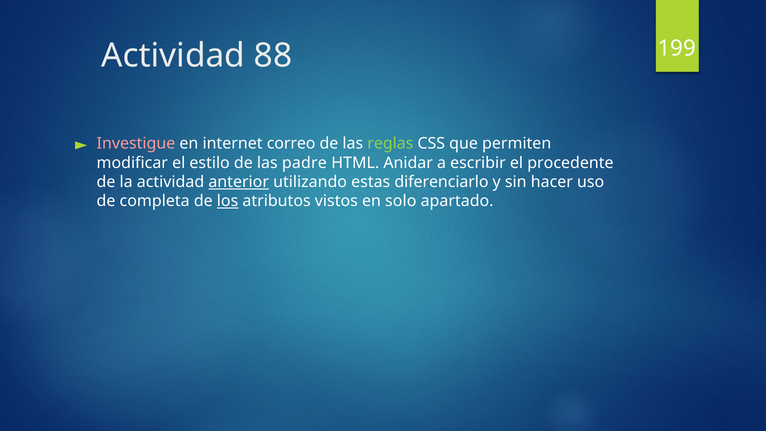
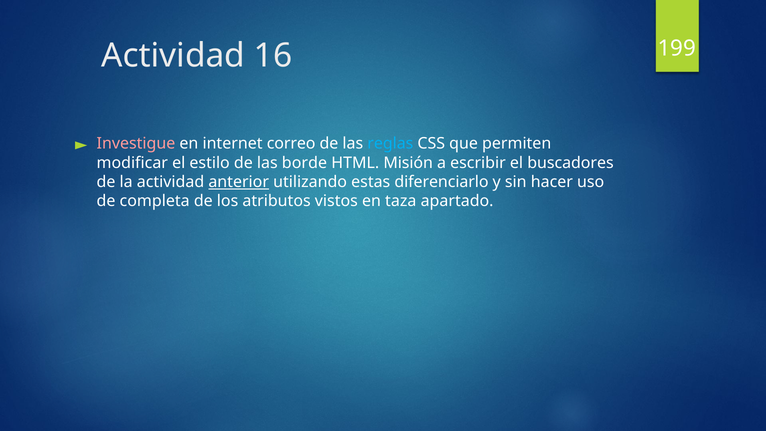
88: 88 -> 16 (273, 56)
reglas colour: light green -> light blue (390, 144)
padre: padre -> borde (304, 163)
Anidar: Anidar -> Misión (408, 163)
procedente: procedente -> buscadores (570, 163)
los underline: present -> none (228, 201)
solo: solo -> taza (401, 201)
